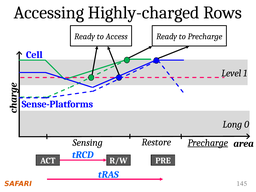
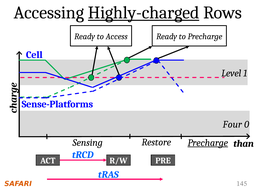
Highly-charged underline: none -> present (144, 13)
Long: Long -> Four (232, 124)
area: area -> than (244, 144)
